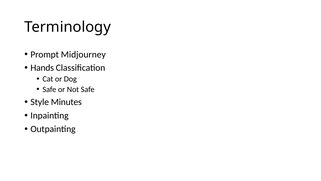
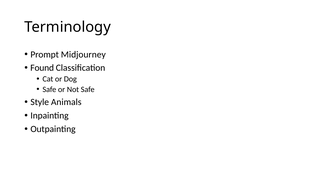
Hands: Hands -> Found (42, 68)
Minutes: Minutes -> Animals (66, 102)
